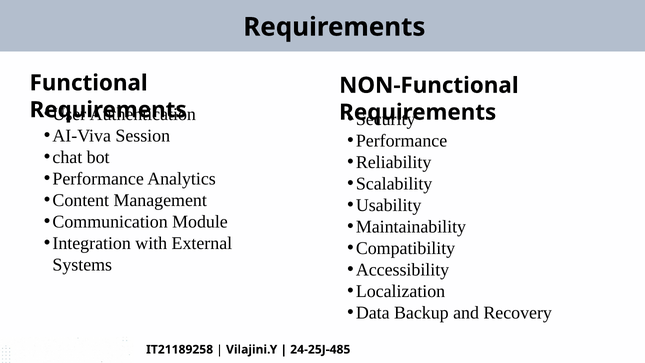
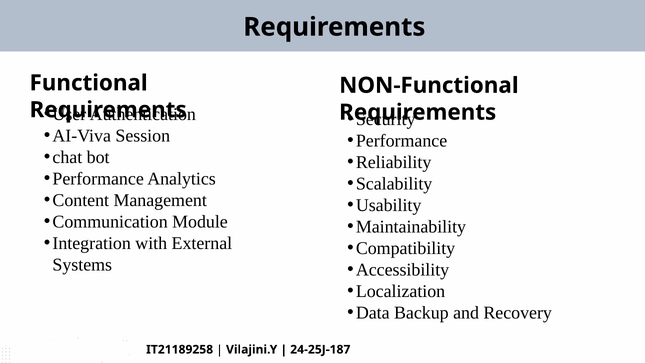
24-25J-485: 24-25J-485 -> 24-25J-187 (320, 349)
